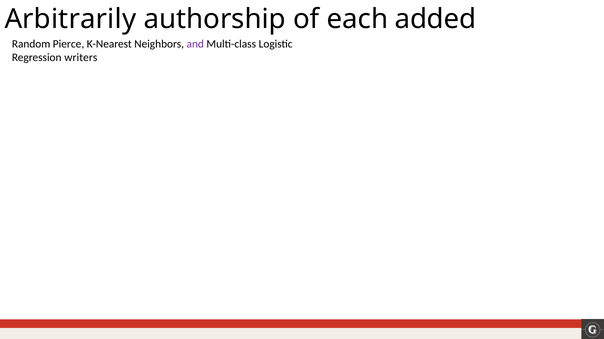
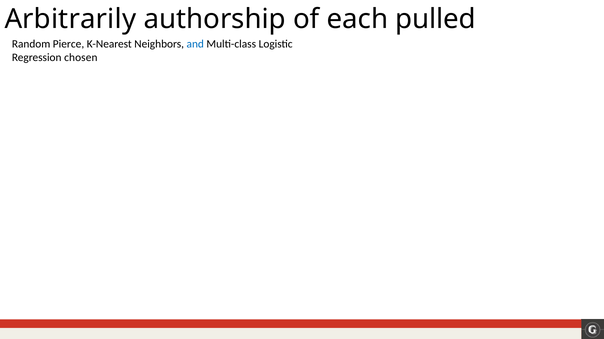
added: added -> pulled (435, 19)
and colour: purple -> blue (195, 44)
writers: writers -> chosen (81, 58)
